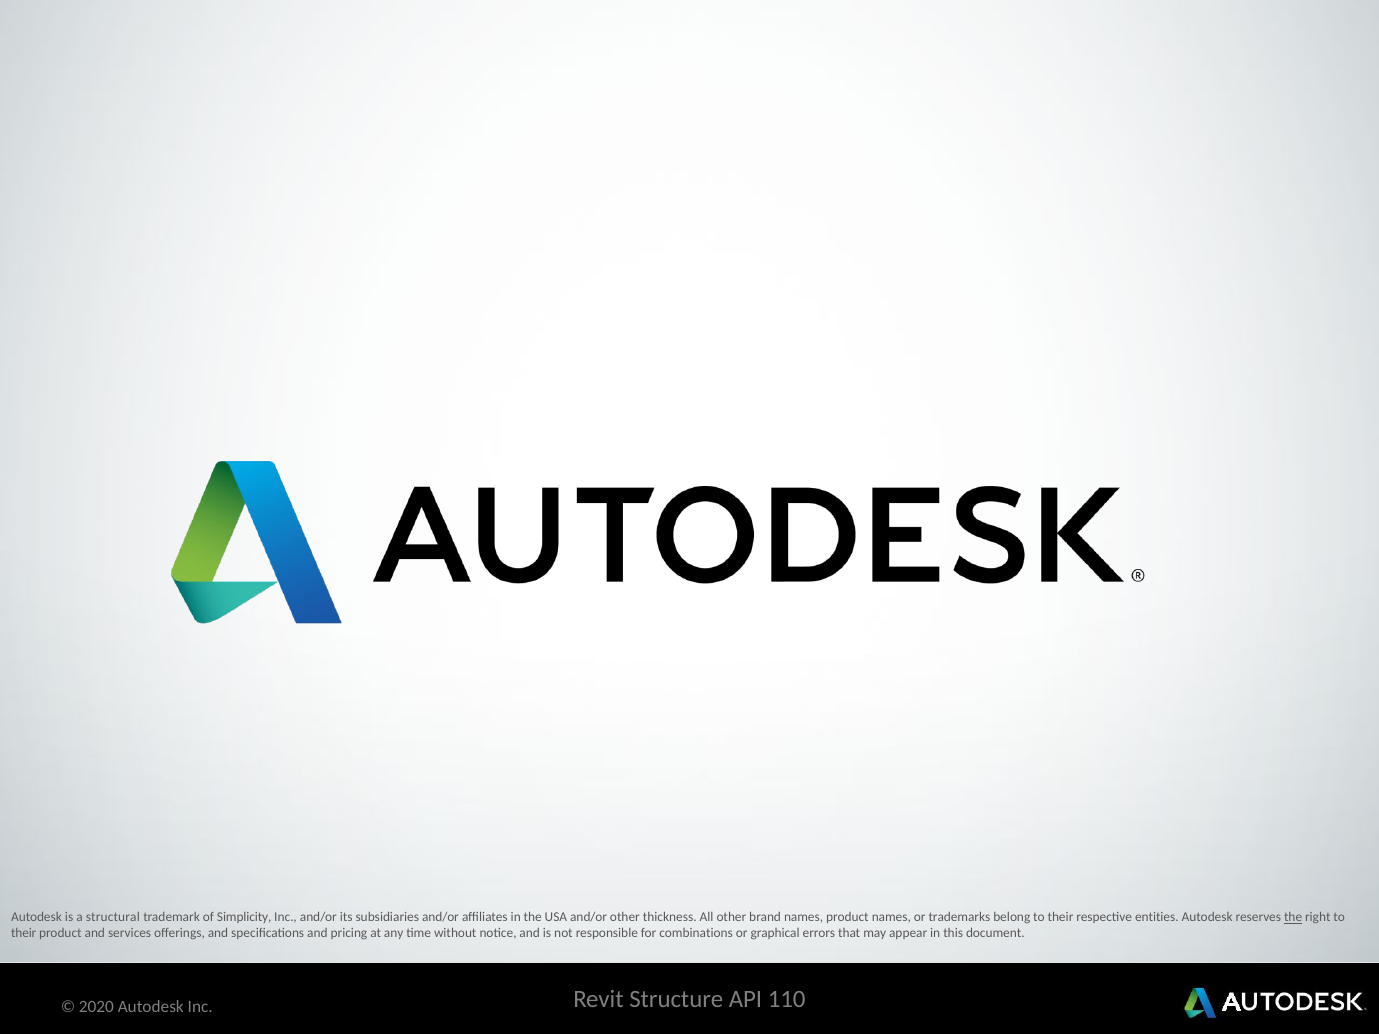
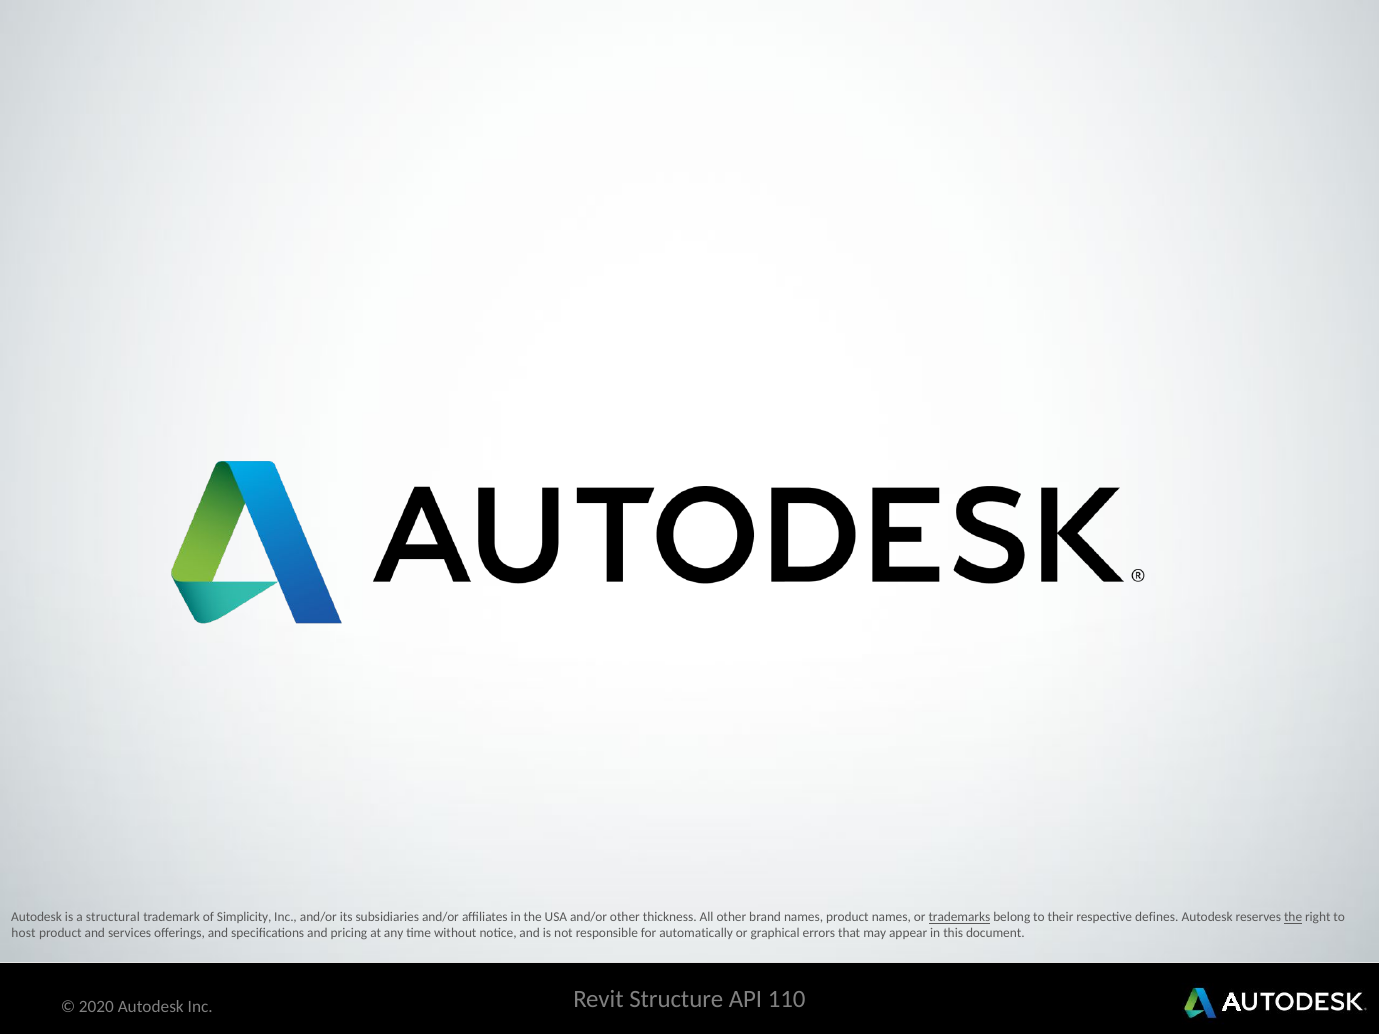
trademarks underline: none -> present (959, 917)
entities: entities -> defines (1157, 917)
their: their -> host (24, 934)
combinations: combinations -> automatically (696, 934)
